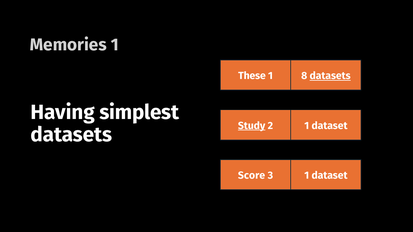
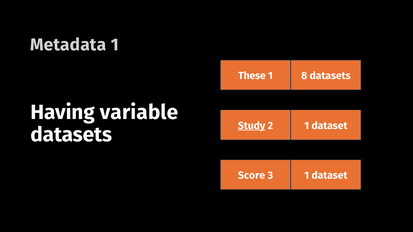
Memories: Memories -> Metadata (68, 45)
datasets underline: present -> none (330, 76)
simplest: simplest -> variable (139, 112)
